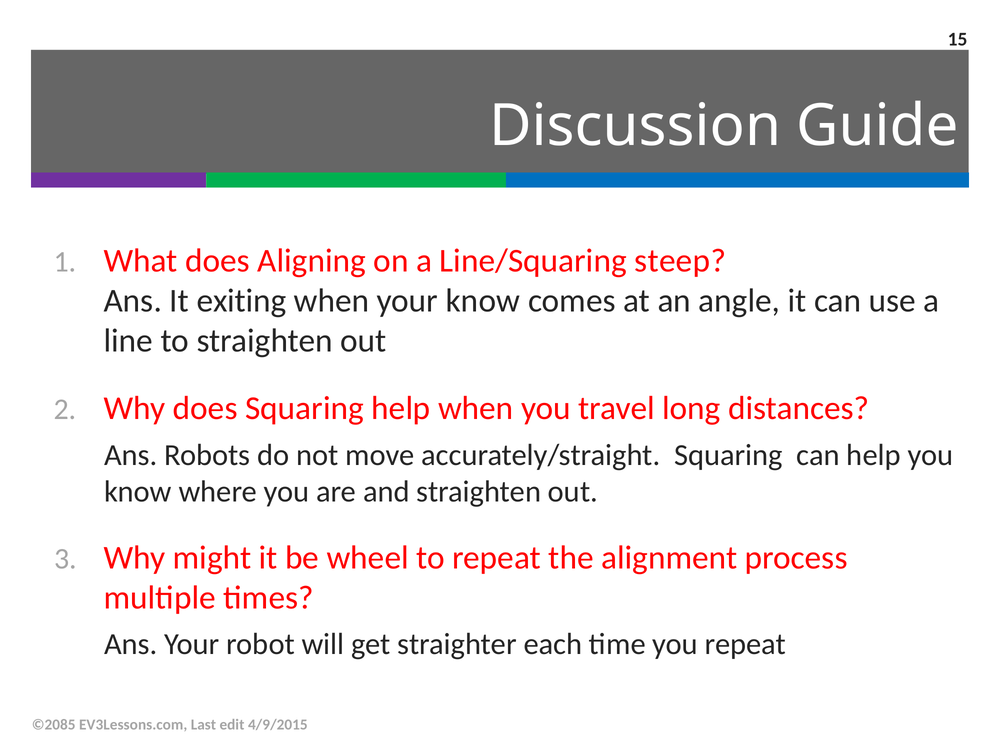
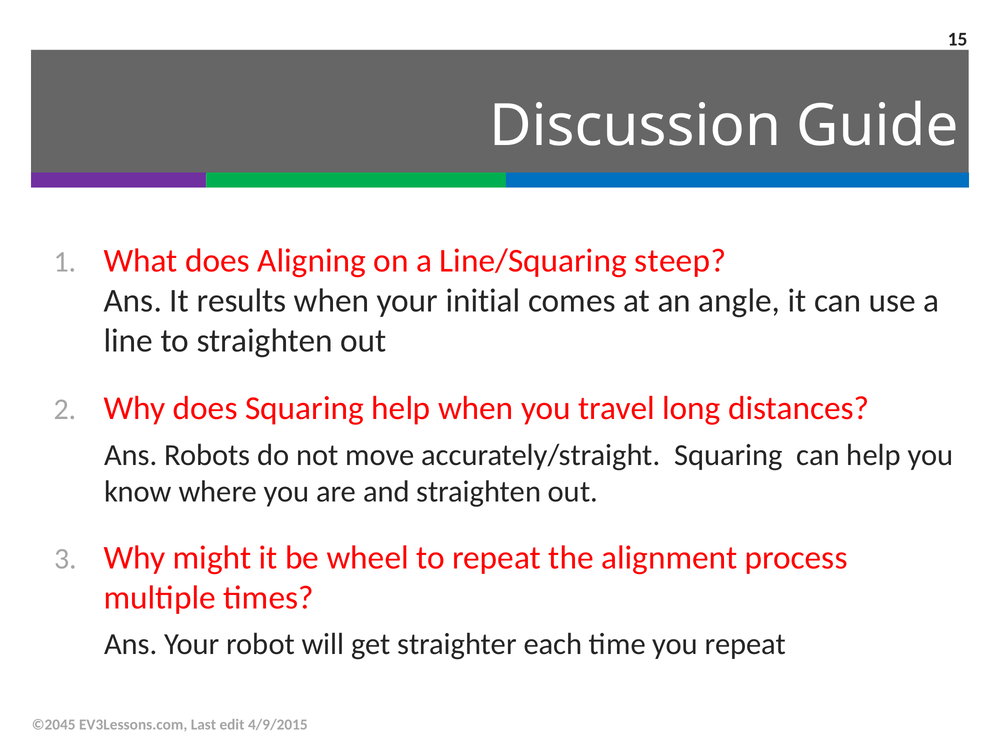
exiting: exiting -> results (241, 301)
your know: know -> initial (483, 301)
©2085: ©2085 -> ©2045 (54, 725)
